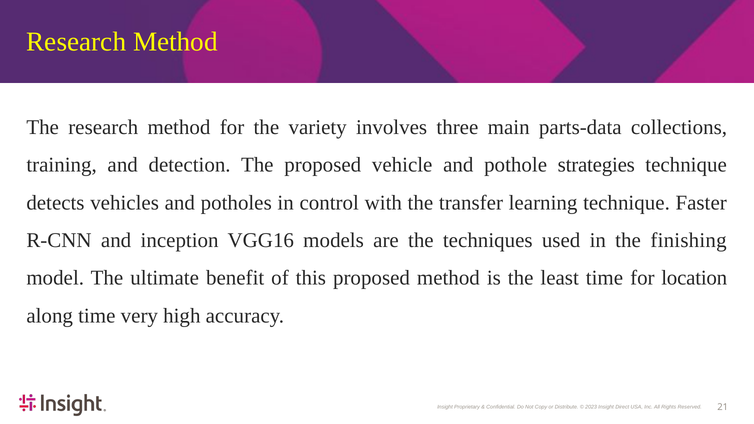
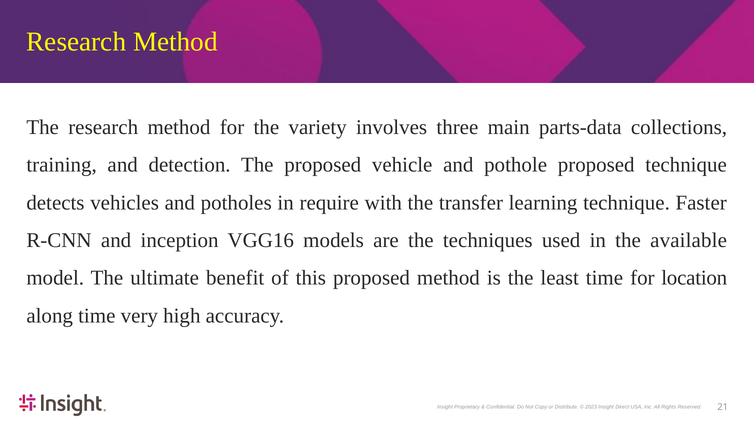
pothole strategies: strategies -> proposed (596, 165)
control: control -> require (329, 203)
finishing: finishing -> available (689, 240)
